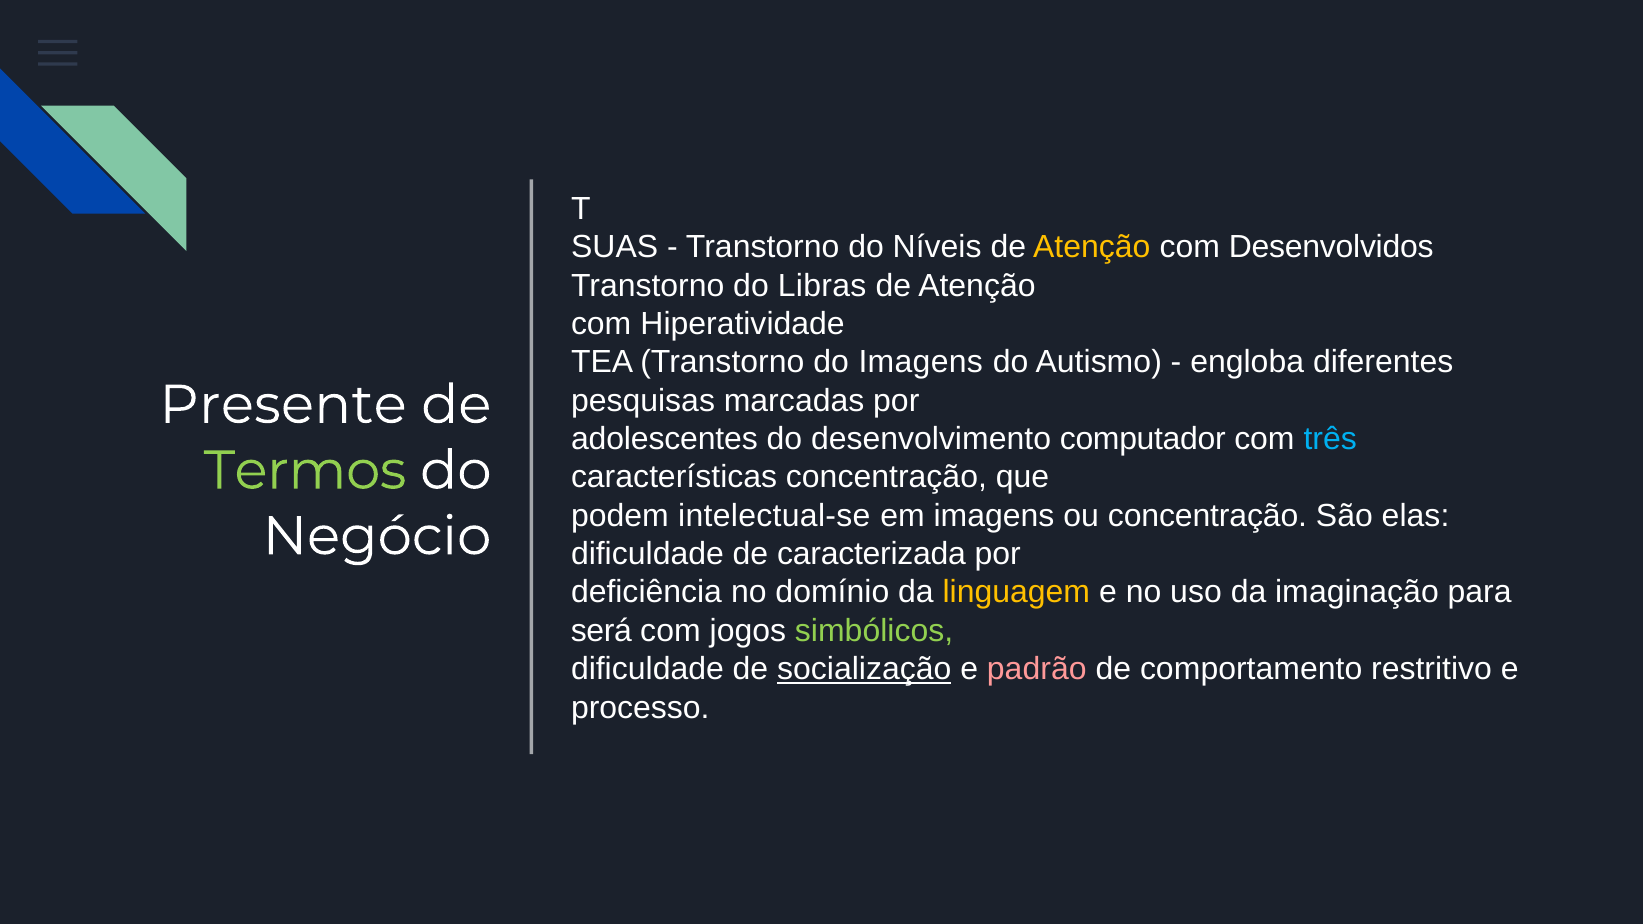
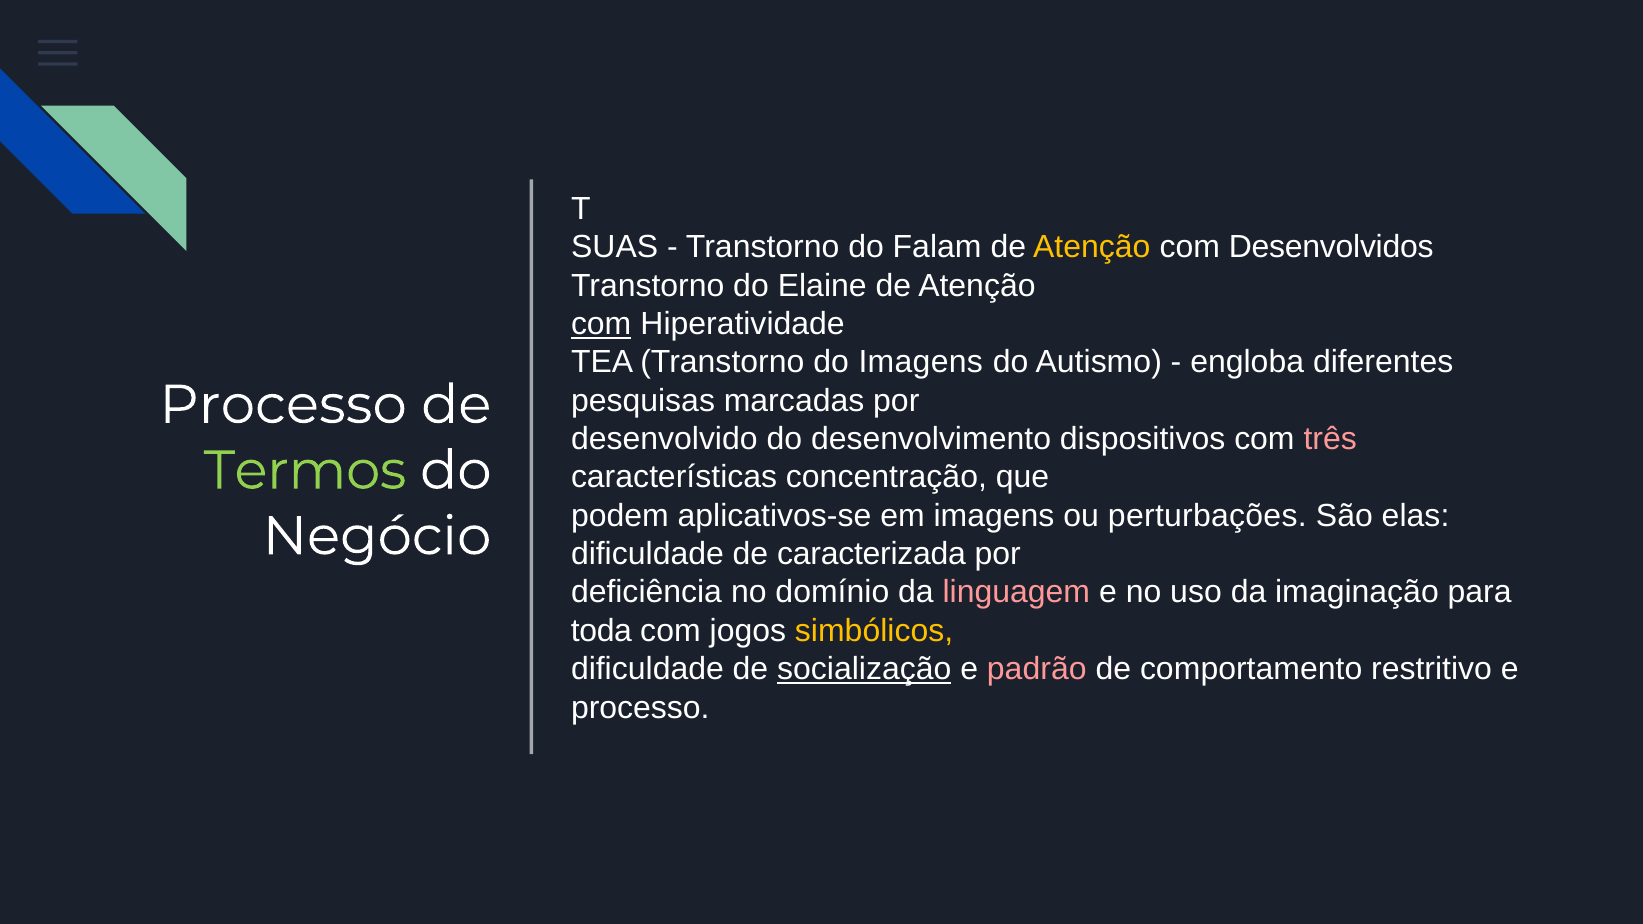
Níveis: Níveis -> Falam (937, 247)
Libras: Libras -> Elaine (822, 286)
com underline: none -> present (601, 324)
Presente: Presente -> Processo (283, 405)
adolescentes: adolescentes -> desenvolvido (664, 439)
computador: computador -> dispositivos (1143, 439)
três colour: light blue -> pink (1330, 439)
intelectual-se: intelectual-se -> aplicativos-se (774, 516)
ou concentração: concentração -> perturbações (1207, 516)
linguagem colour: yellow -> pink (1016, 593)
será: será -> toda (601, 631)
simbólicos colour: light green -> yellow (874, 631)
